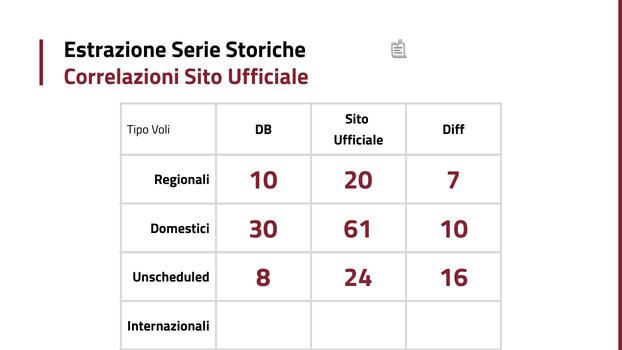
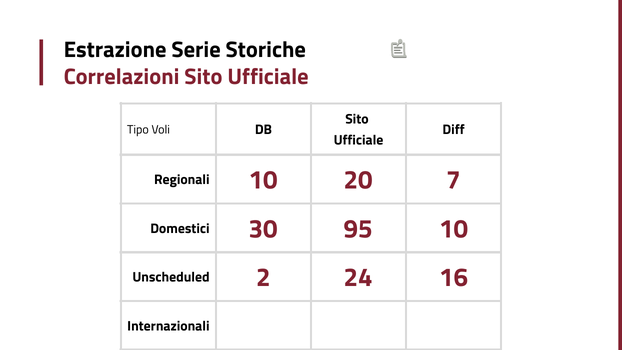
61: 61 -> 95 (358, 229)
8: 8 -> 2 (263, 278)
